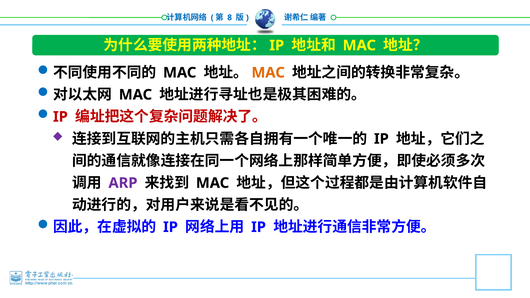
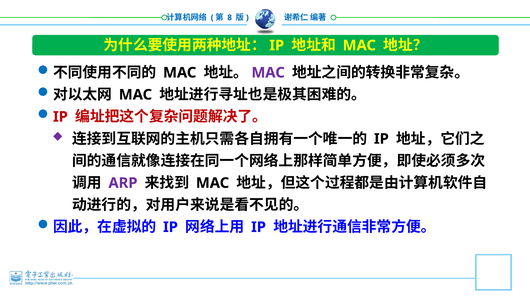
MAC colour: orange -> purple (268, 73)
